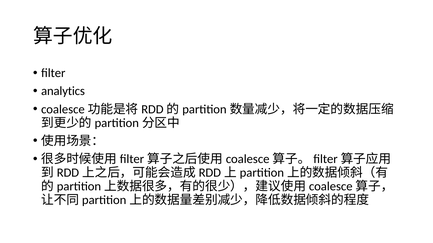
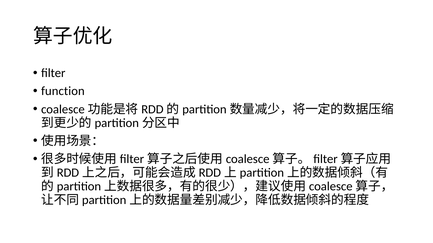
analytics: analytics -> function (63, 91)
